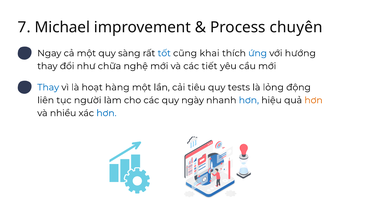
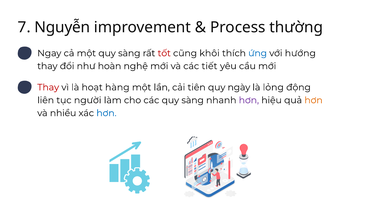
Michael: Michael -> Nguyễn (62, 27)
chuyên: chuyên -> thường (296, 27)
tốt colour: blue -> red (164, 53)
khai: khai -> khôi (210, 53)
chữa: chữa -> hoàn (110, 66)
Thay colour: blue -> red (48, 87)
tiêu: tiêu -> tiên (197, 87)
tests: tests -> ngày (239, 87)
các quy ngày: ngày -> sàng (193, 100)
hơn colour: blue -> purple (249, 100)
